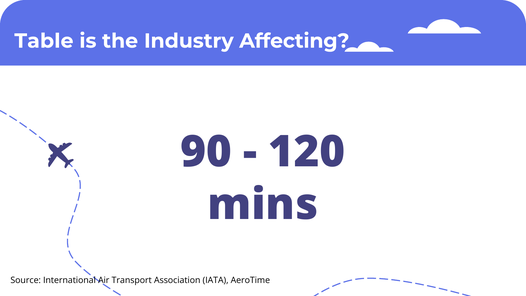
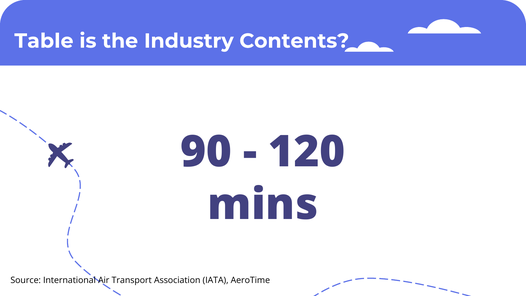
Affecting: Affecting -> Contents (294, 41)
